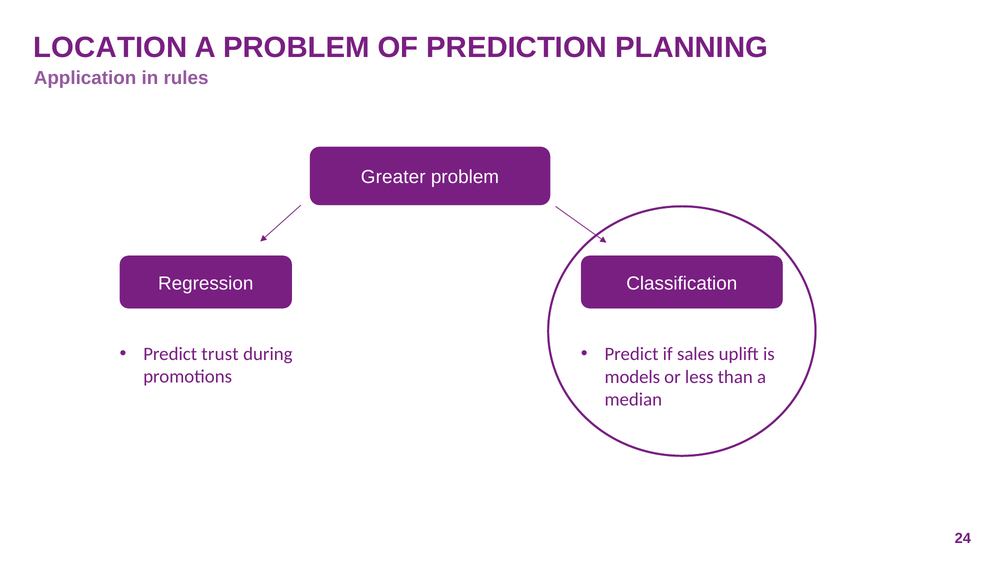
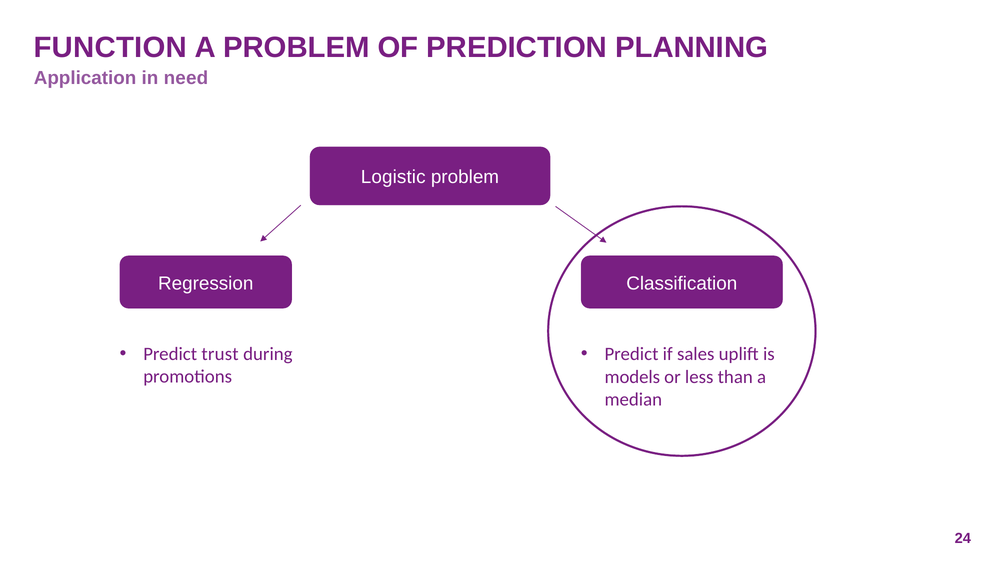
LOCATION: LOCATION -> FUNCTION (110, 48)
rules: rules -> need (186, 78)
Greater: Greater -> Logistic (393, 177)
